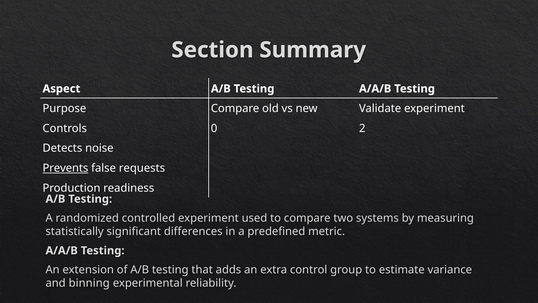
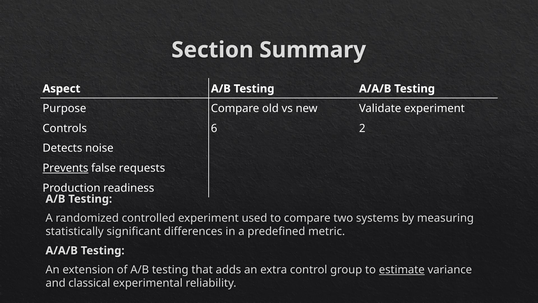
0: 0 -> 6 (214, 128)
estimate underline: none -> present (402, 269)
binning: binning -> classical (89, 283)
